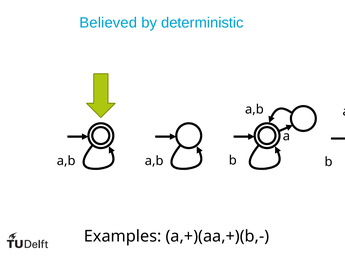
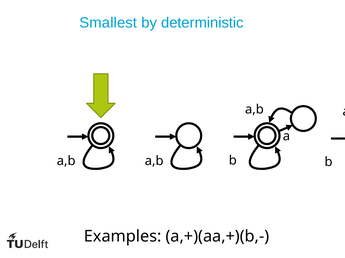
Believed: Believed -> Smallest (108, 23)
